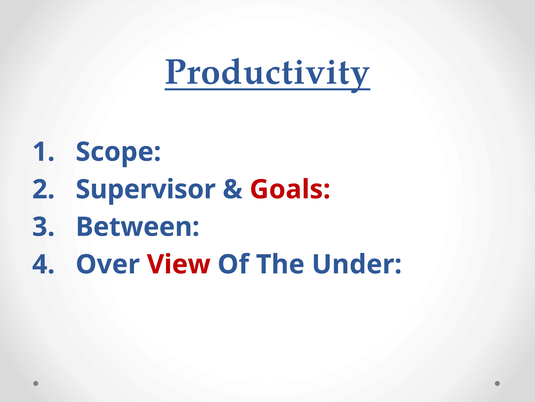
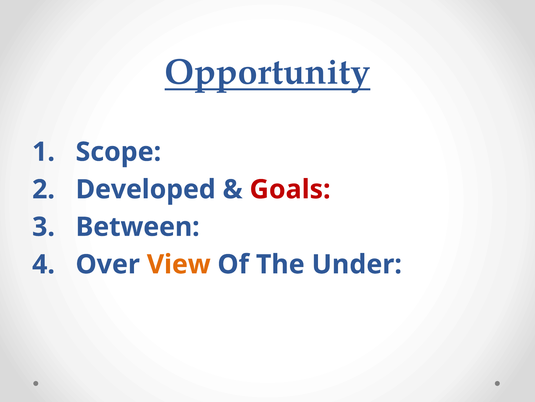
Productivity: Productivity -> Opportunity (267, 72)
Supervisor: Supervisor -> Developed (146, 189)
View colour: red -> orange (179, 264)
